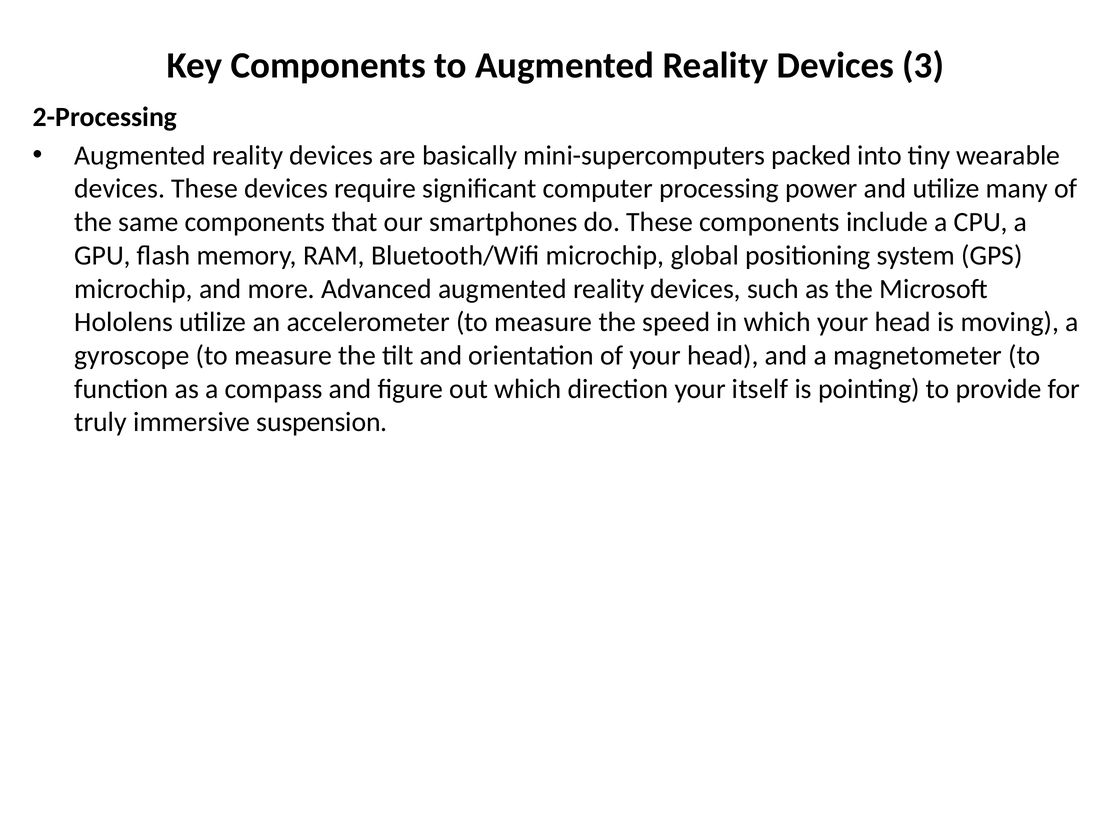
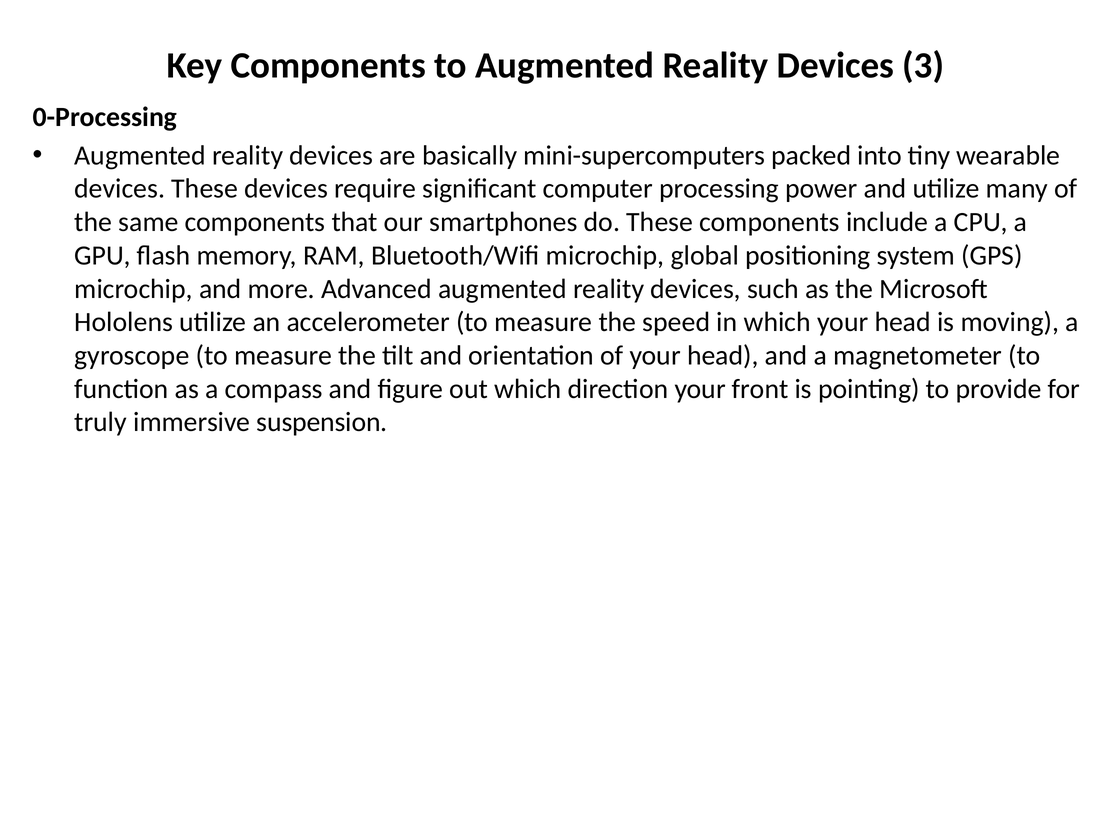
2-Processing: 2-Processing -> 0-Processing (105, 117)
itself: itself -> front (760, 389)
